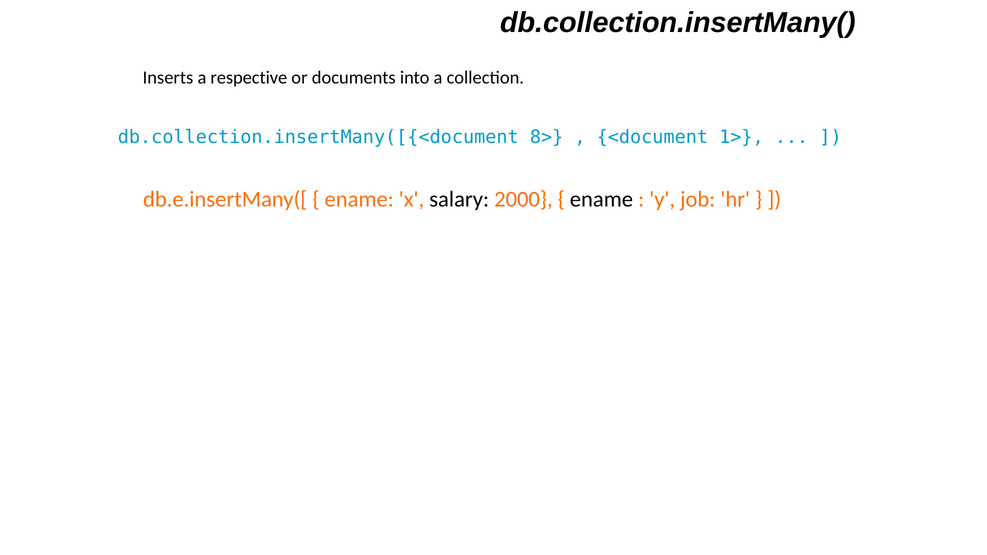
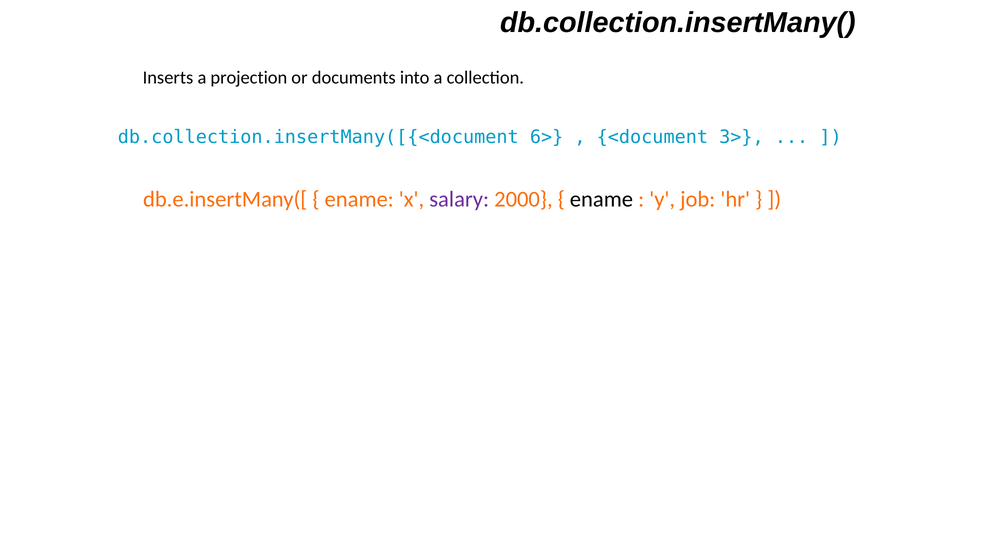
respective: respective -> projection (249, 78)
8>: 8> -> 6> (547, 137)
1>: 1> -> 3> (741, 137)
salary colour: black -> purple (459, 200)
